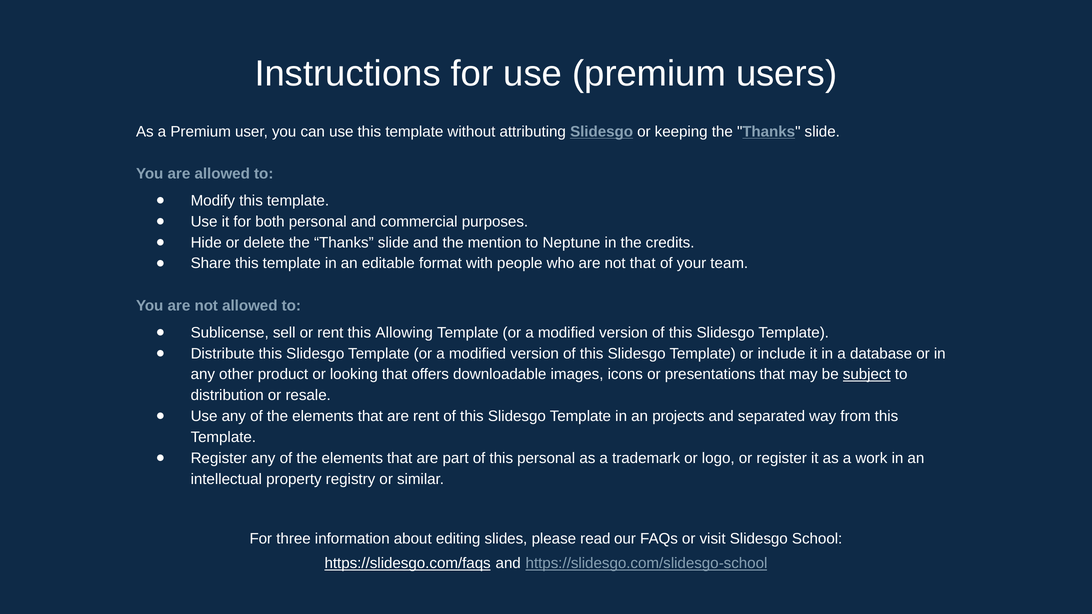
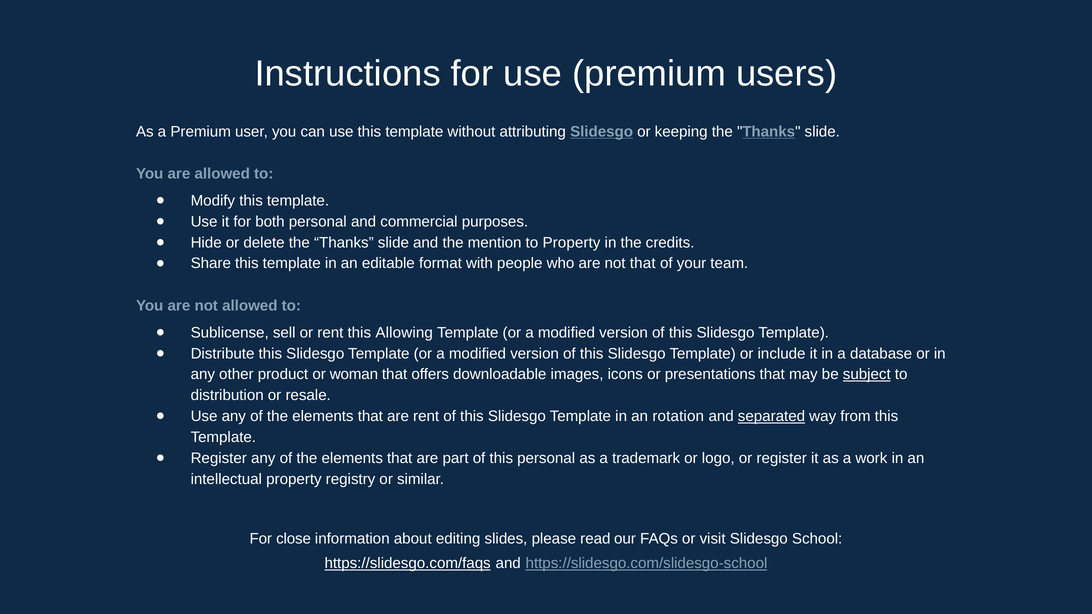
to Neptune: Neptune -> Property (571, 243)
looking: looking -> woman (354, 375)
projects: projects -> rotation (678, 416)
separated underline: none -> present (771, 416)
three: three -> close (294, 539)
